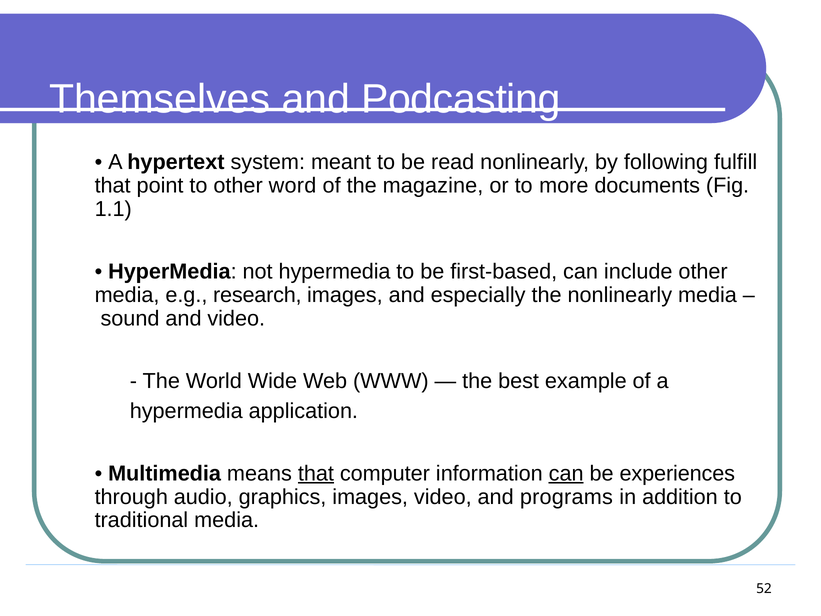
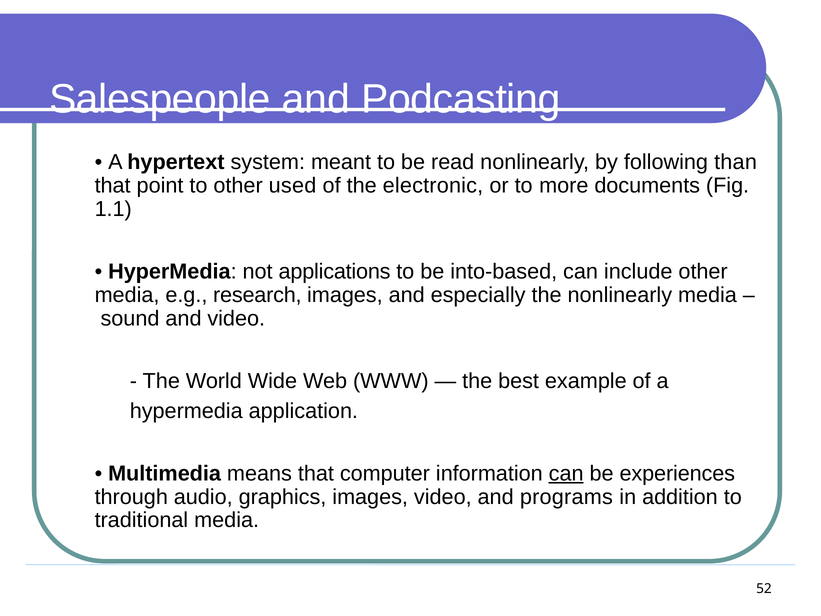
Themselves: Themselves -> Salespeople (160, 99)
fulfill: fulfill -> than (736, 162)
word: word -> used (293, 186)
magazine: magazine -> electronic (433, 186)
not hypermedia: hypermedia -> applications (335, 272)
first-based: first-based -> into-based (504, 272)
that underline: present -> none (316, 473)
